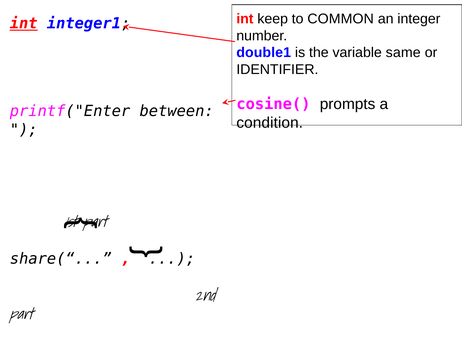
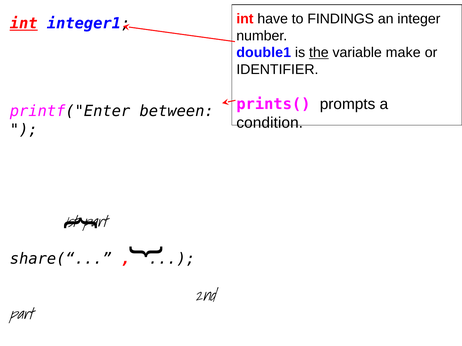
keep: keep -> have (273, 19)
COMMON: COMMON -> FINDINGS (341, 19)
the underline: none -> present (319, 53)
same: same -> make (403, 53)
cosine(: cosine( -> prints( (273, 104)
